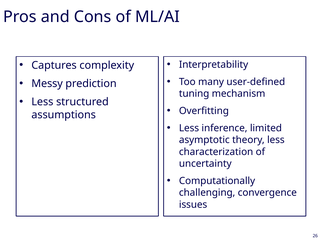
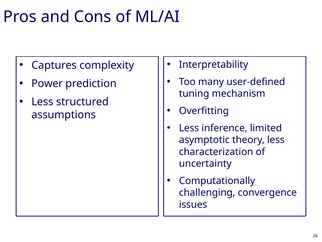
Messy: Messy -> Power (47, 83)
